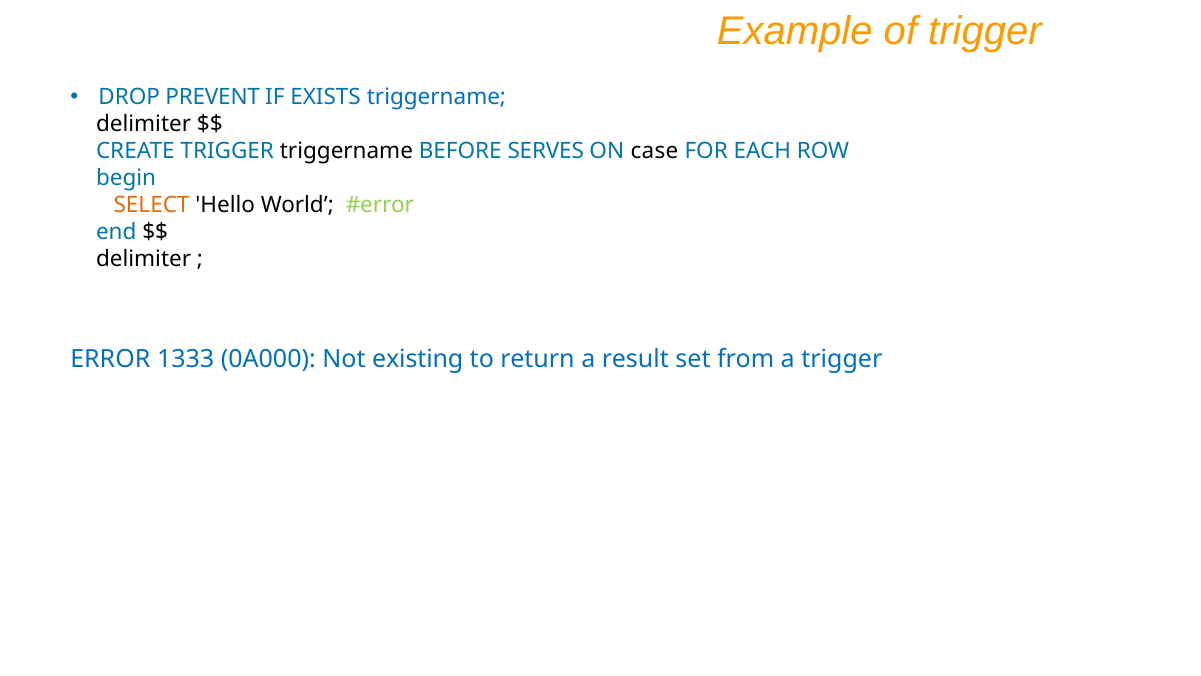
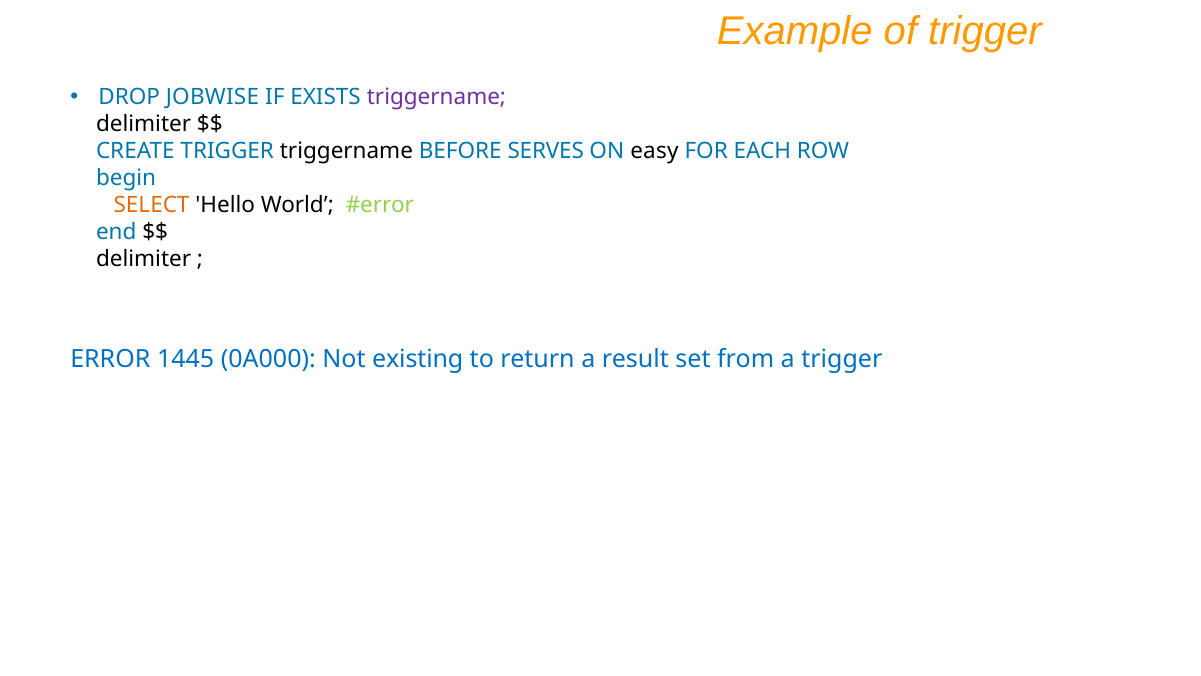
PREVENT: PREVENT -> JOBWISE (212, 97)
triggername colour: blue -> purple (436, 97)
case: case -> easy (654, 151)
1333: 1333 -> 1445 (186, 359)
